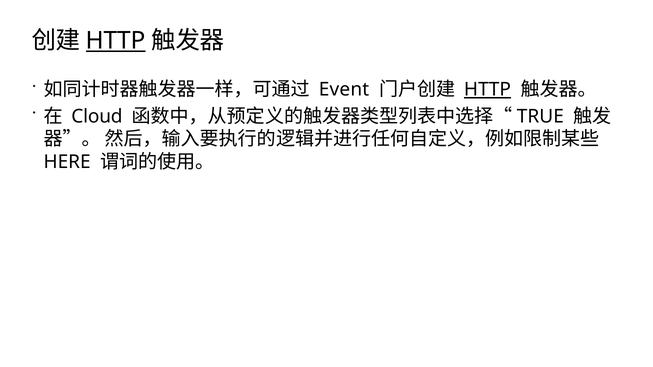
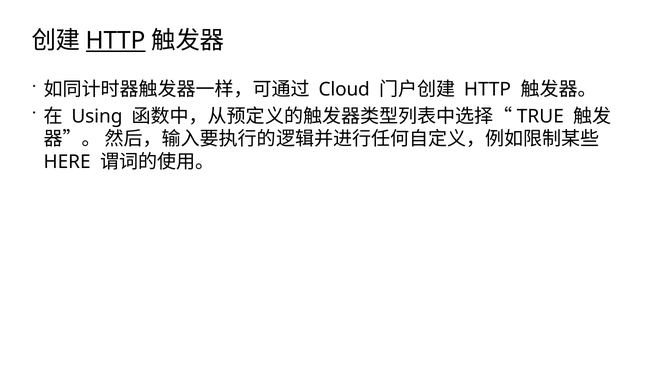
Event: Event -> Cloud (344, 90)
HTTP underline: present -> none (487, 90)
Cloud: Cloud -> Using (97, 116)
